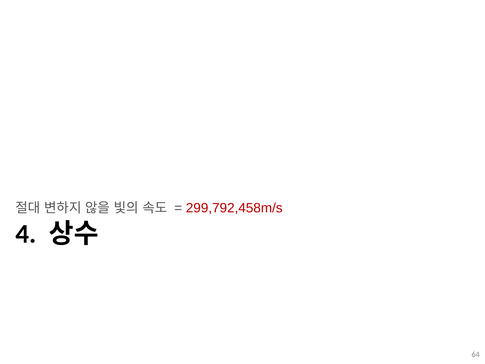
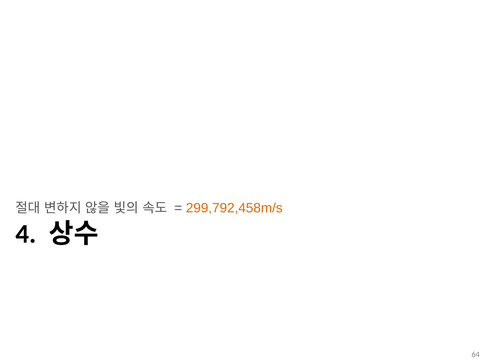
299,792,458m/s colour: red -> orange (234, 208)
